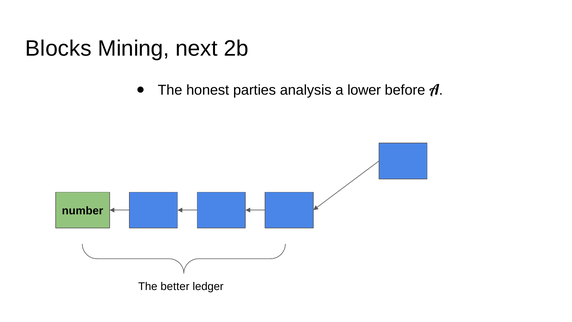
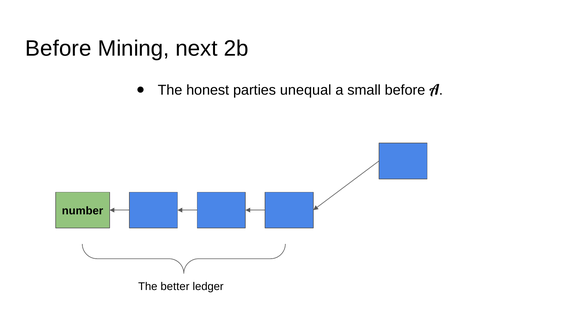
Blocks: Blocks -> Before (58, 48)
analysis: analysis -> unequal (306, 90)
lower: lower -> small (364, 90)
